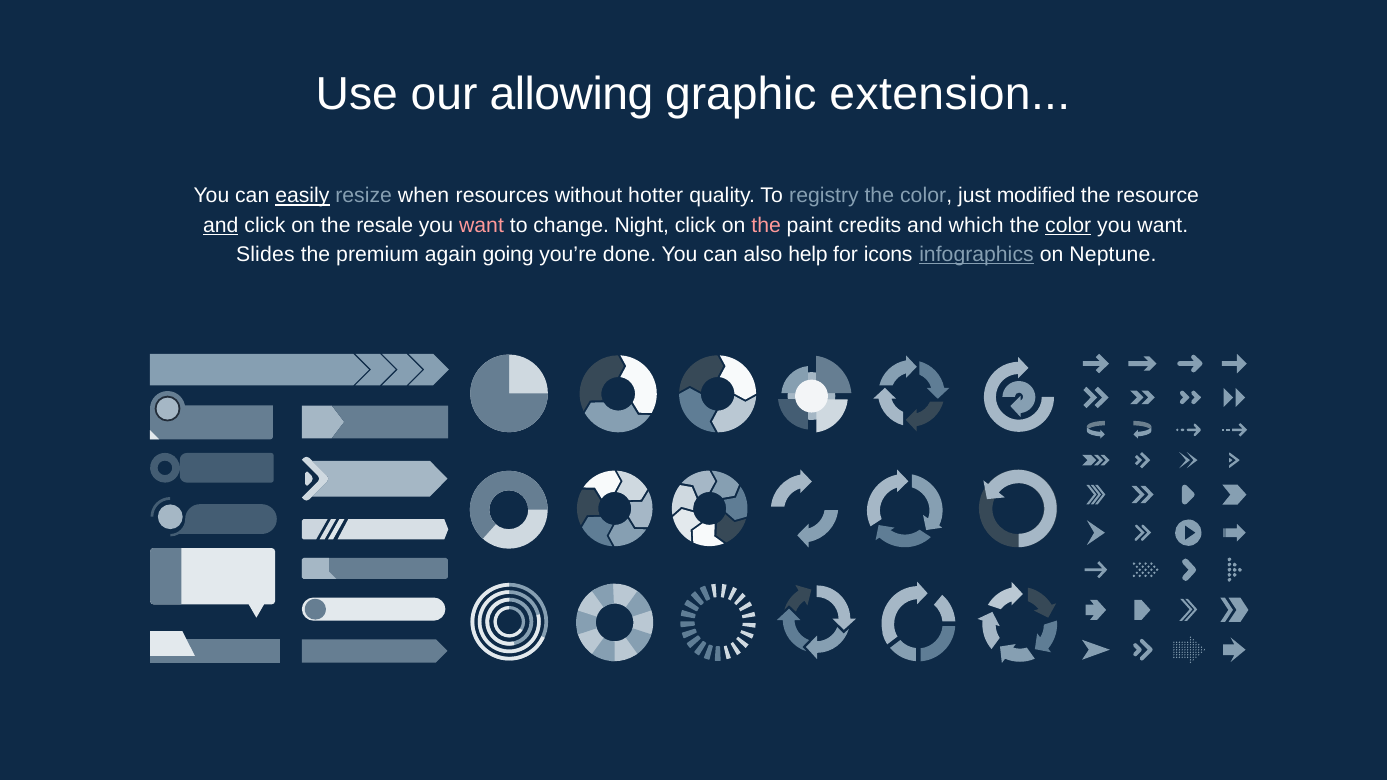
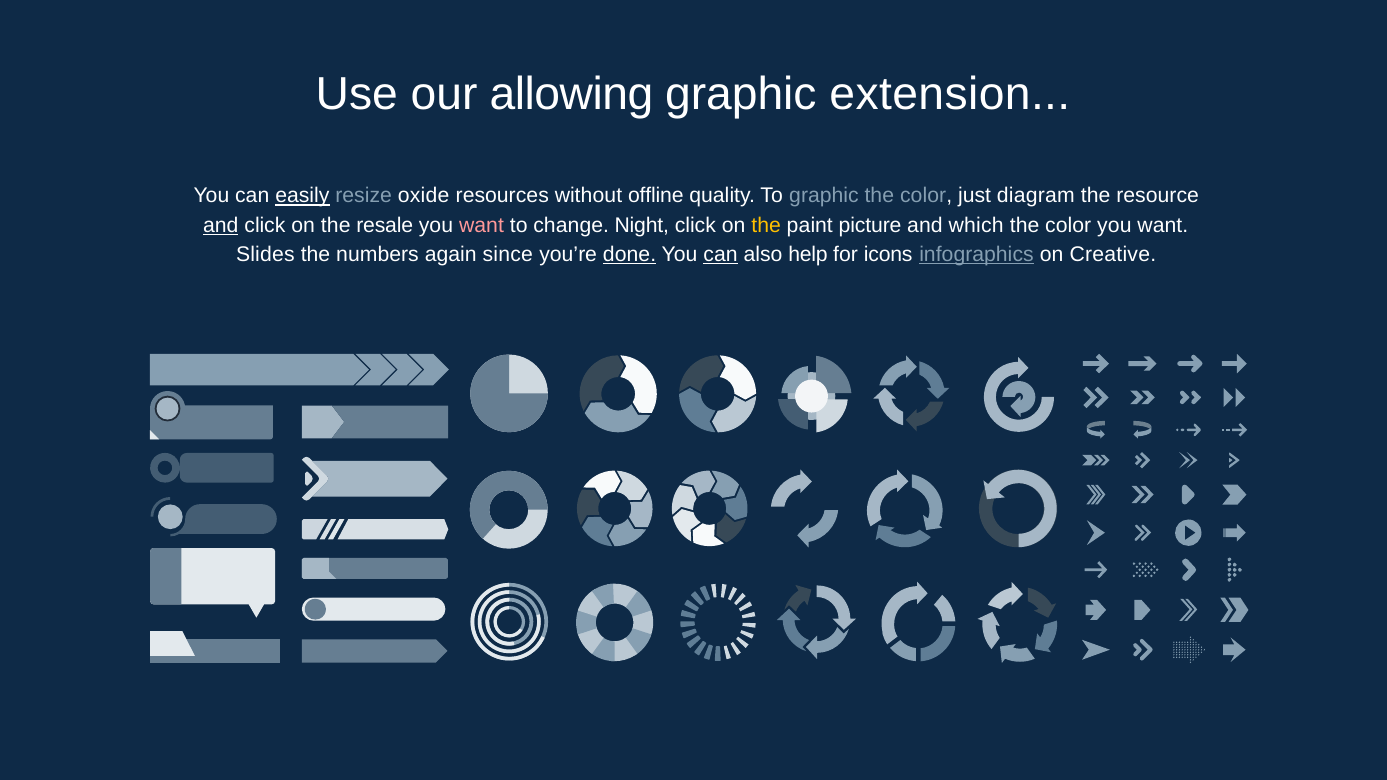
when: when -> oxide (424, 196)
hotter: hotter -> offline (656, 196)
To registry: registry -> graphic (824, 196)
modified: modified -> diagram (1036, 196)
the colour: pink -> yellow (766, 225)
credits: credits -> picture (870, 225)
color underline: present -> none (1068, 225)
premium: premium -> numbers (378, 254)
going: going -> since (508, 254)
done underline: none -> present (630, 254)
can underline: none -> present (721, 254)
Neptune: Neptune -> Creative (1113, 254)
